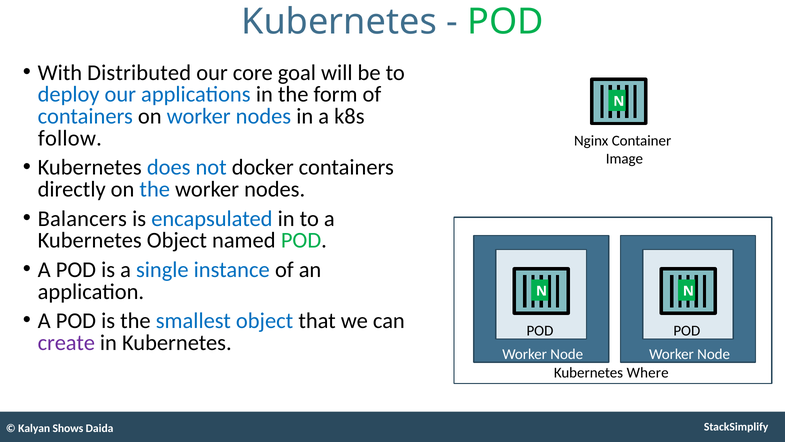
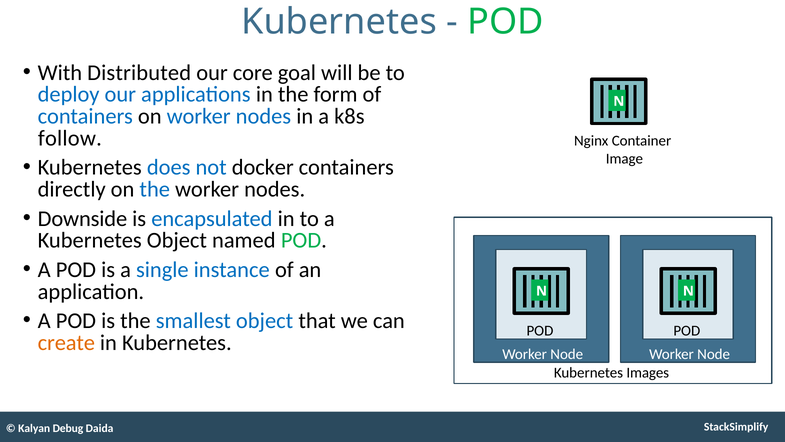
Balancers: Balancers -> Downside (82, 218)
create colour: purple -> orange (66, 342)
Where: Where -> Images (648, 373)
Shows: Shows -> Debug (68, 428)
